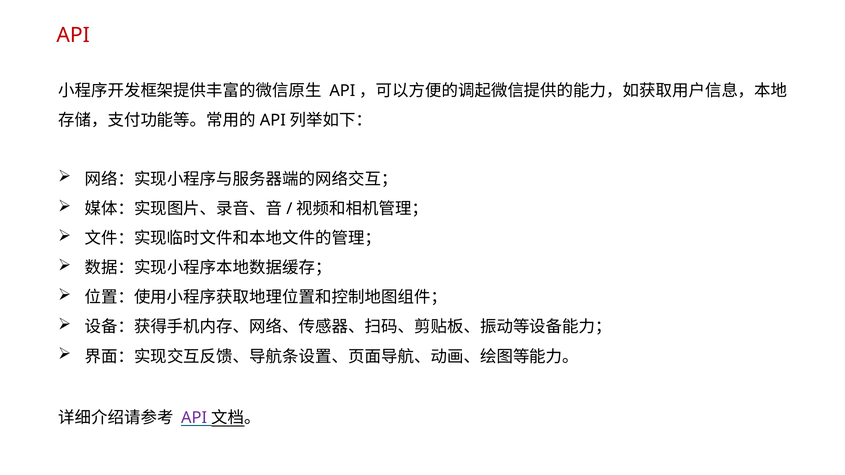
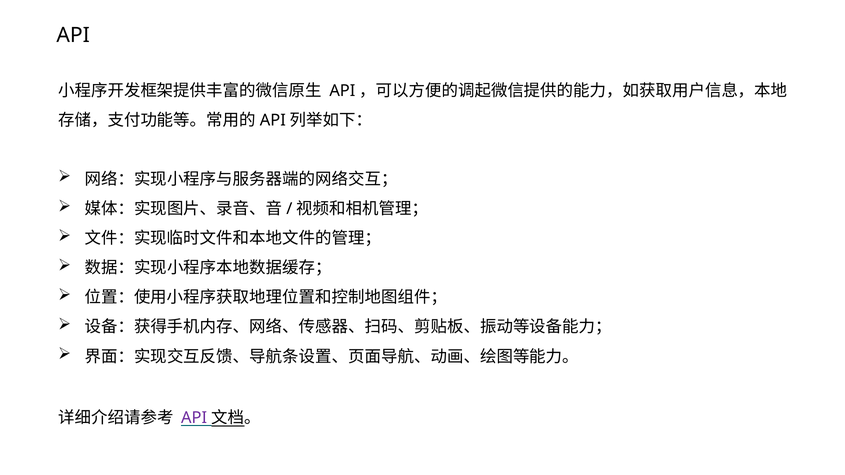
API colour: red -> black (73, 35)
